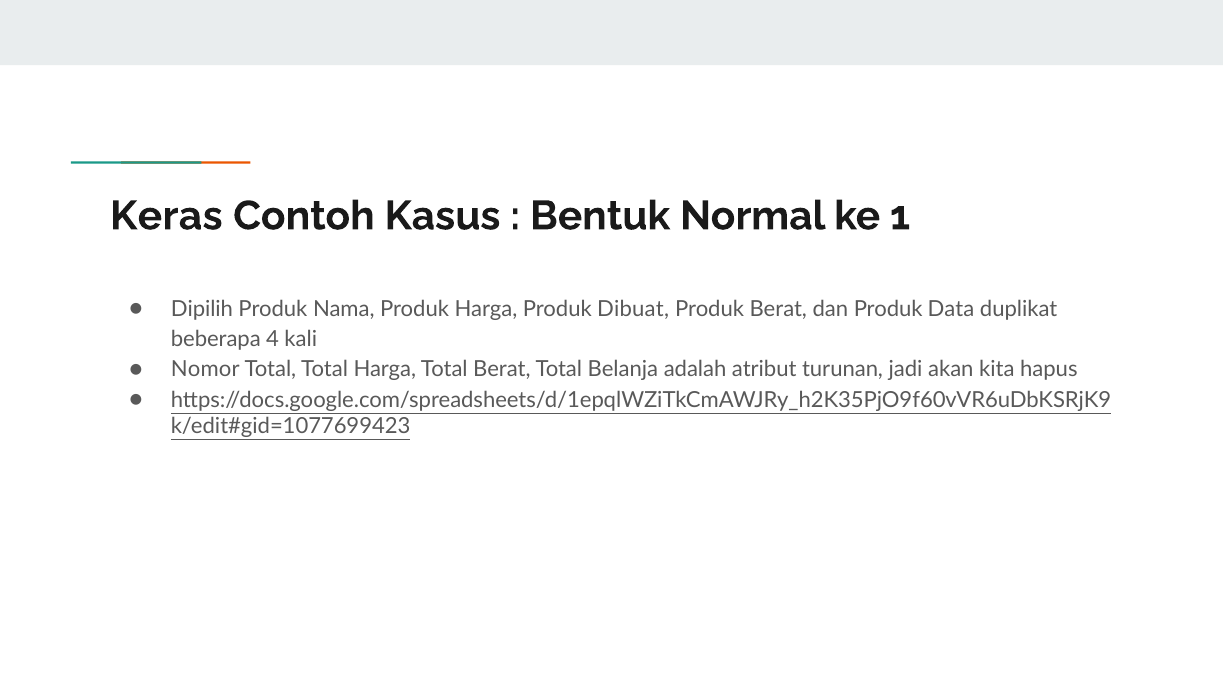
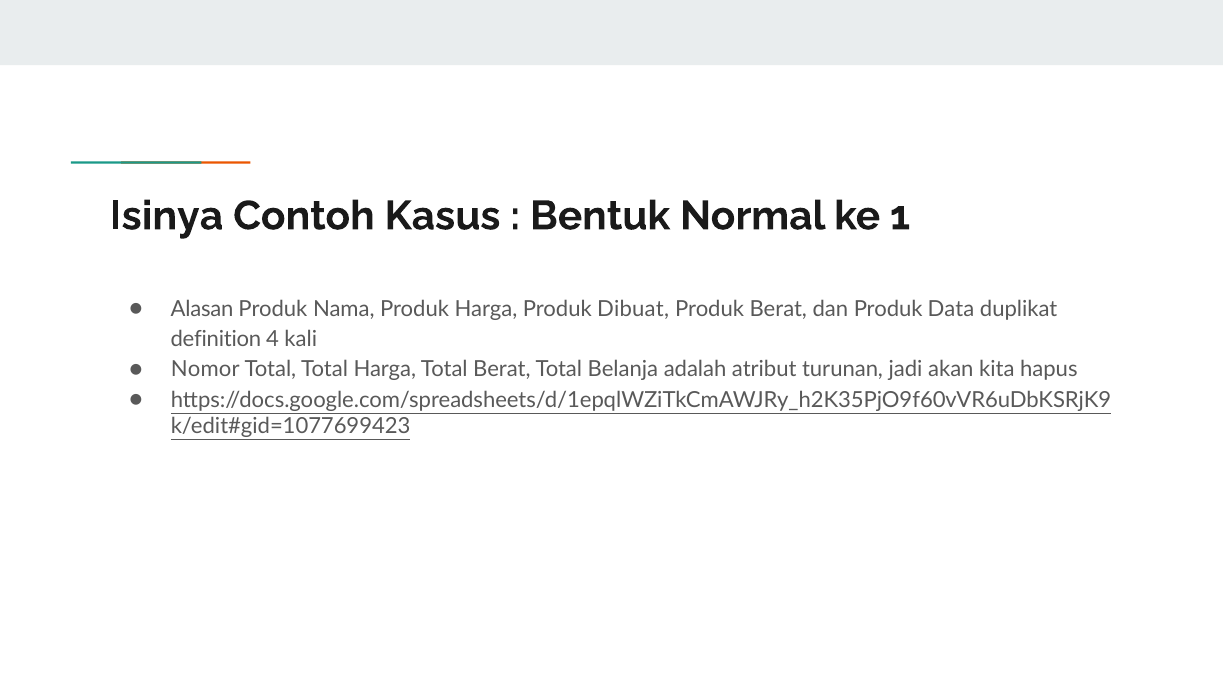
Keras: Keras -> Isinya (166, 216)
Dipilih: Dipilih -> Alasan (202, 309)
beberapa: beberapa -> definition (216, 339)
